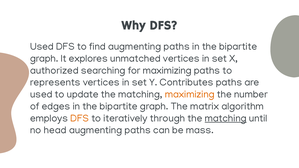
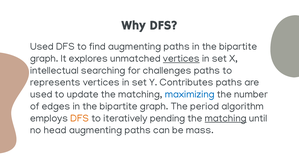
vertices underline: none -> present (181, 58)
authorized: authorized -> intellectual (54, 70)
for maximizing: maximizing -> challenges (167, 70)
maximizing colour: orange -> blue (190, 94)
matrix: matrix -> period (205, 106)
through: through -> pending (168, 118)
